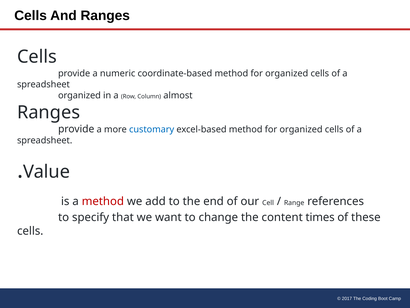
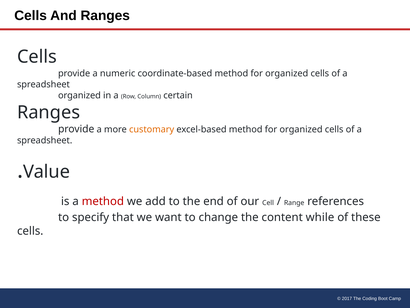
almost: almost -> certain (178, 95)
customary colour: blue -> orange (152, 129)
times: times -> while (320, 217)
